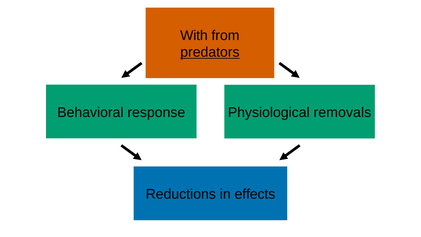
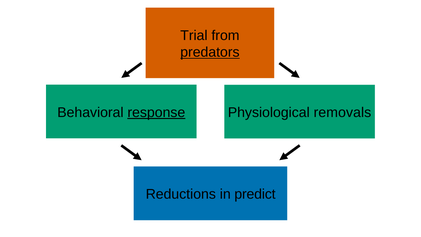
With: With -> Trial (194, 35)
response underline: none -> present (156, 112)
effects: effects -> predict (255, 194)
